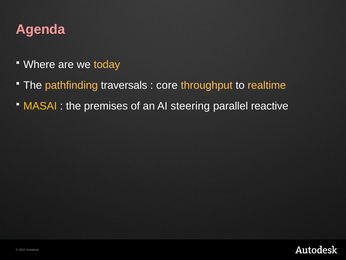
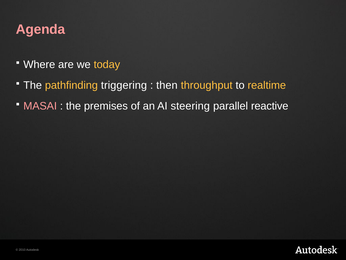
traversals: traversals -> triggering (124, 85)
core: core -> then (167, 85)
MASAI colour: yellow -> pink (40, 106)
